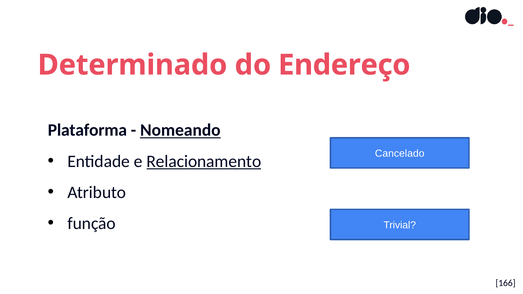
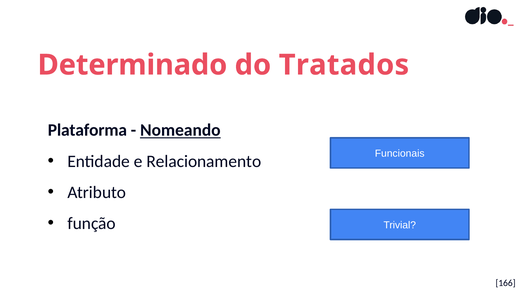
Endereço: Endereço -> Tratados (344, 65)
Cancelado: Cancelado -> Funcionais (400, 154)
Relacionamento underline: present -> none (204, 161)
